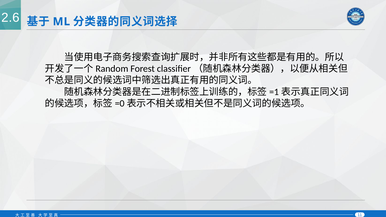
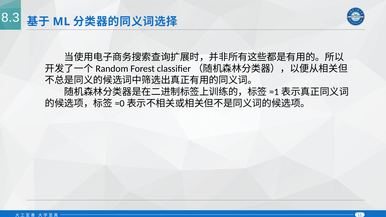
2.6: 2.6 -> 8.3 (10, 18)
